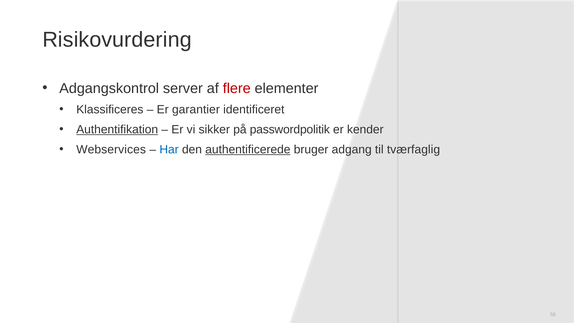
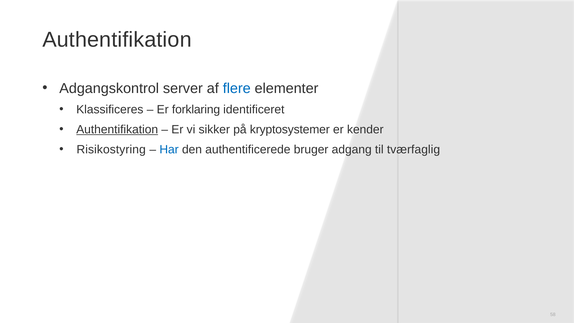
Risikovurdering: Risikovurdering -> Authentifikation (117, 40)
flere colour: red -> blue (237, 88)
garantier: garantier -> forklaring (196, 110)
passwordpolitik: passwordpolitik -> kryptosystemer (290, 129)
Webservices: Webservices -> Risikostyring (111, 149)
authentificerede underline: present -> none (248, 149)
